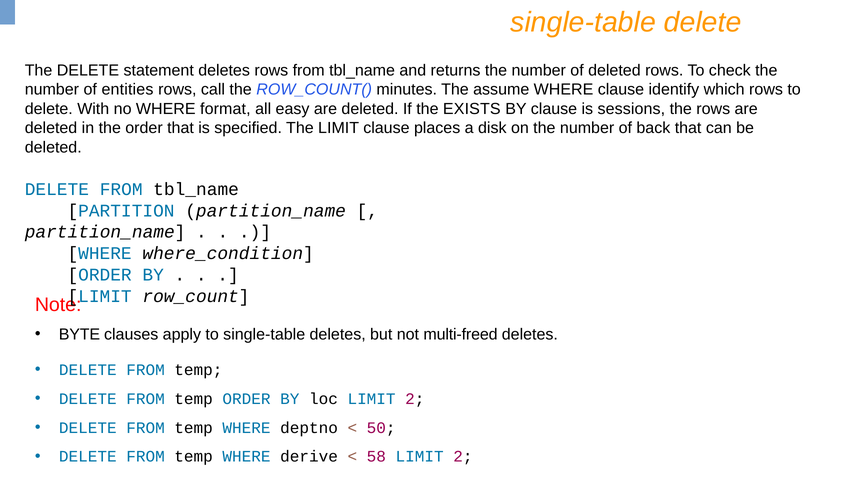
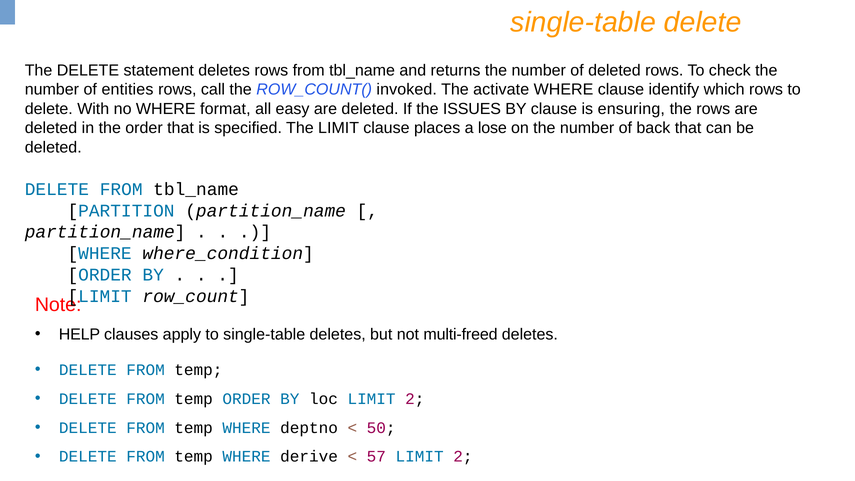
minutes: minutes -> invoked (407, 90)
assume: assume -> activate (501, 90)
EXISTS: EXISTS -> ISSUES (472, 109)
sessions: sessions -> ensuring (631, 109)
disk: disk -> lose (492, 128)
BYTE: BYTE -> HELP (79, 334)
58: 58 -> 57 (376, 457)
